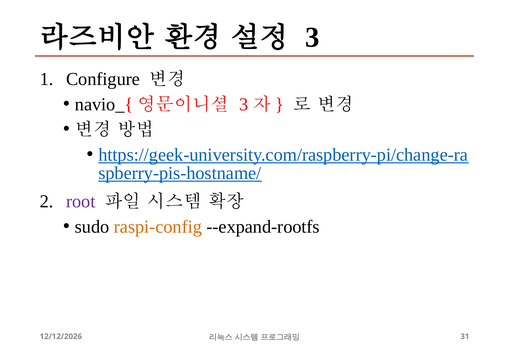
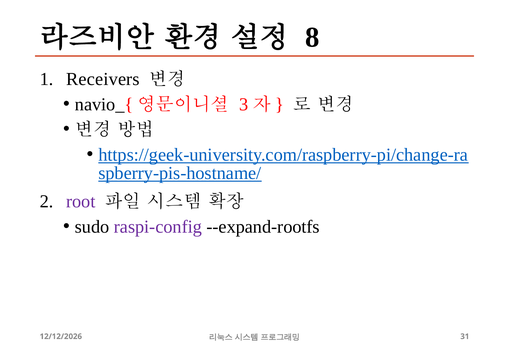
3: 3 -> 8 (312, 37)
Configure: Configure -> Receivers (103, 79)
raspi-config colour: orange -> purple (158, 226)
